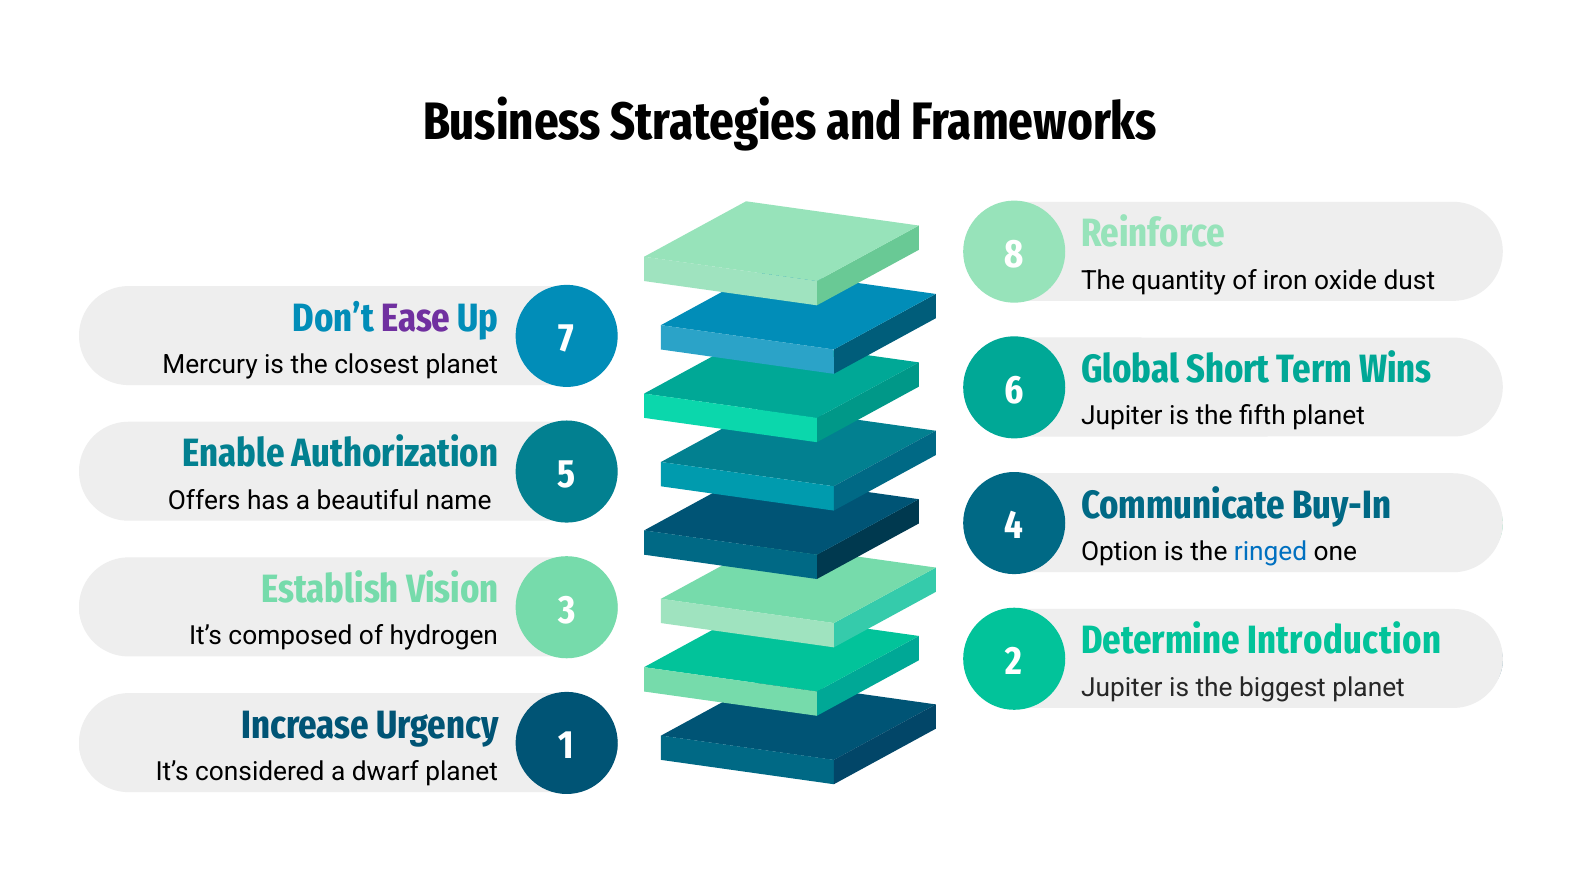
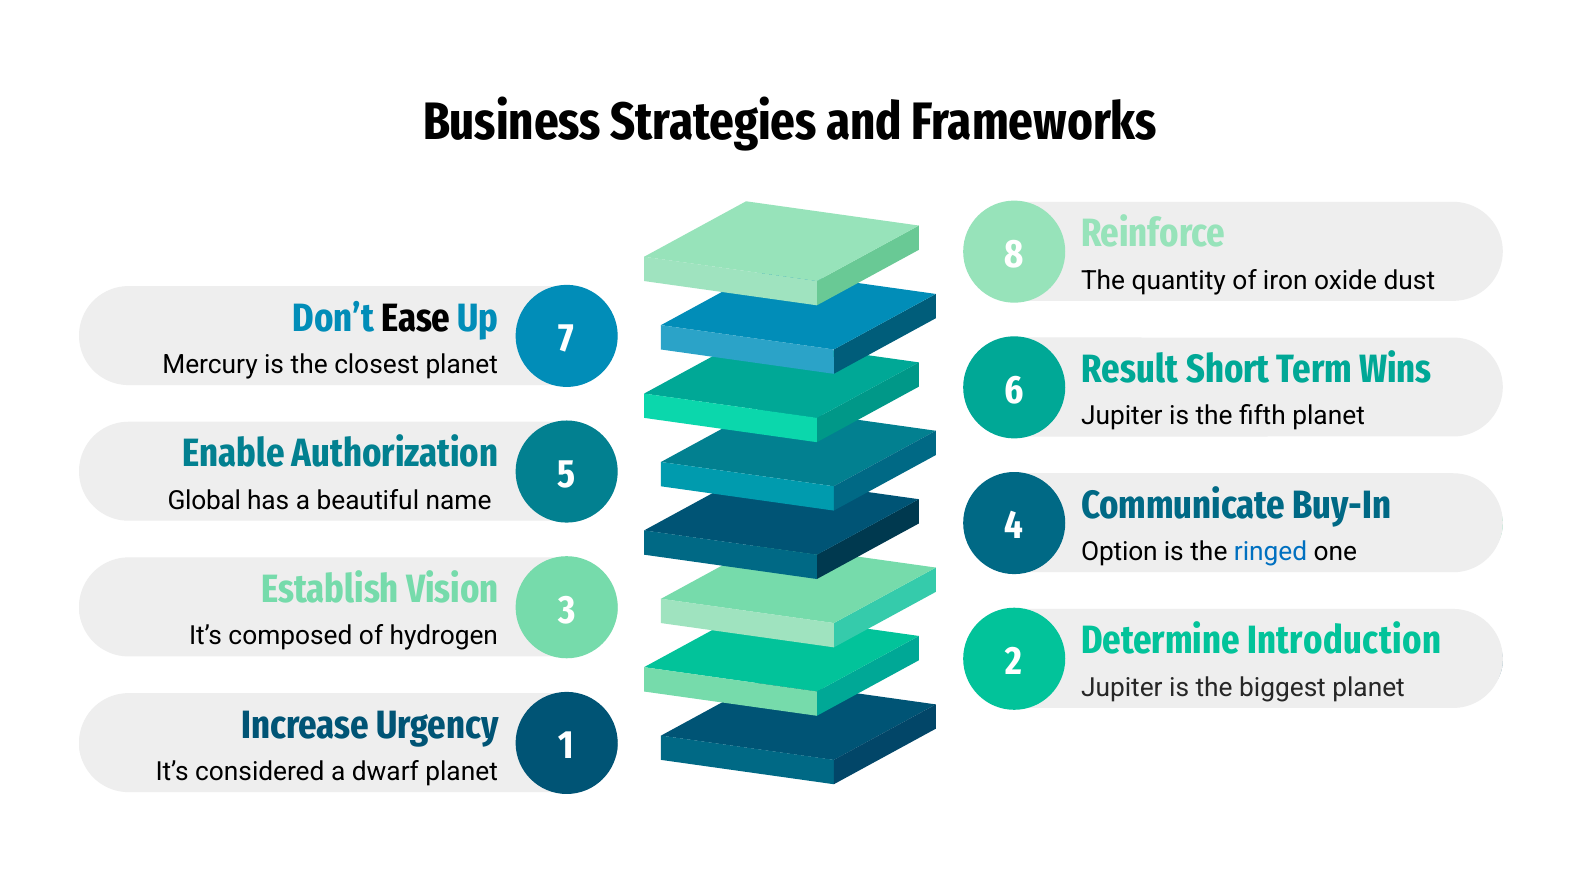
Ease colour: purple -> black (416, 318)
Global: Global -> Result (1130, 370)
Offers: Offers -> Global (204, 500)
